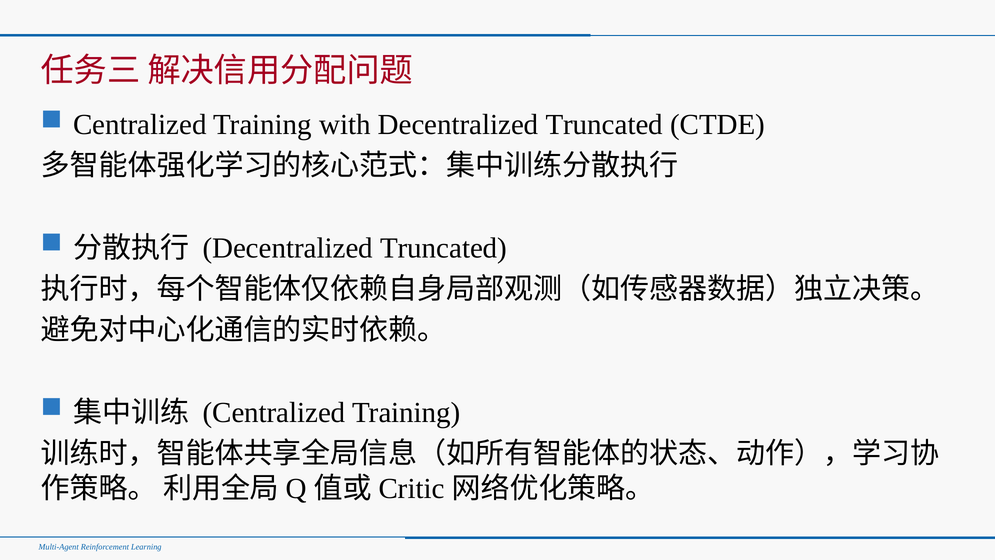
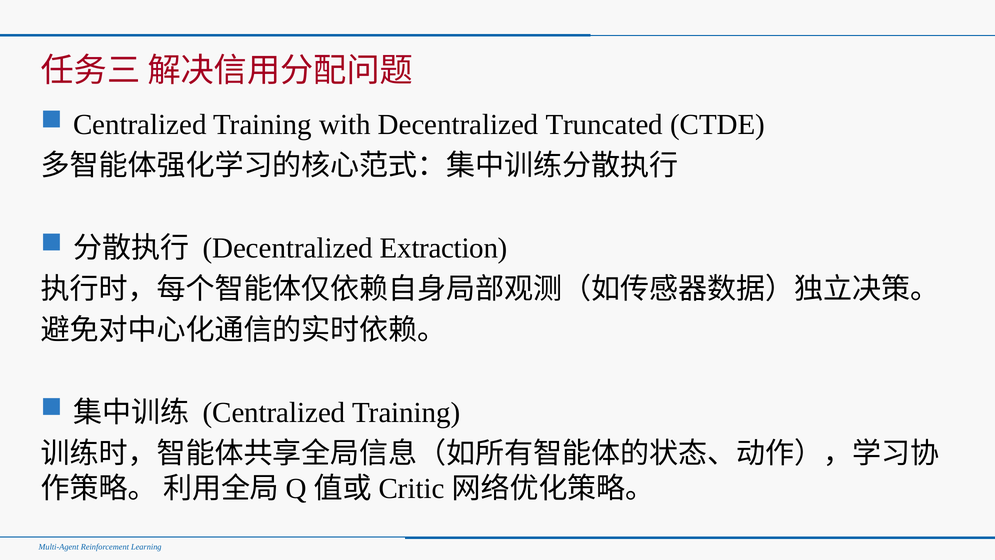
Truncated: Truncated -> Extraction (444, 248)
